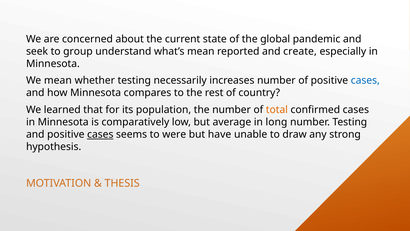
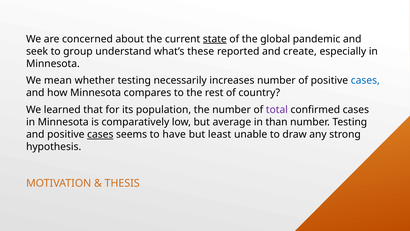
state underline: none -> present (215, 39)
what’s mean: mean -> these (201, 51)
total colour: orange -> purple (277, 110)
long: long -> than (277, 122)
were: were -> have (174, 134)
have: have -> least (220, 134)
